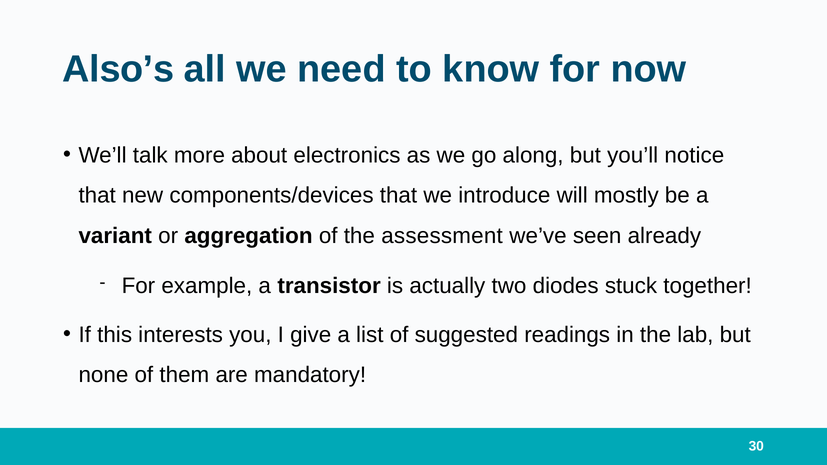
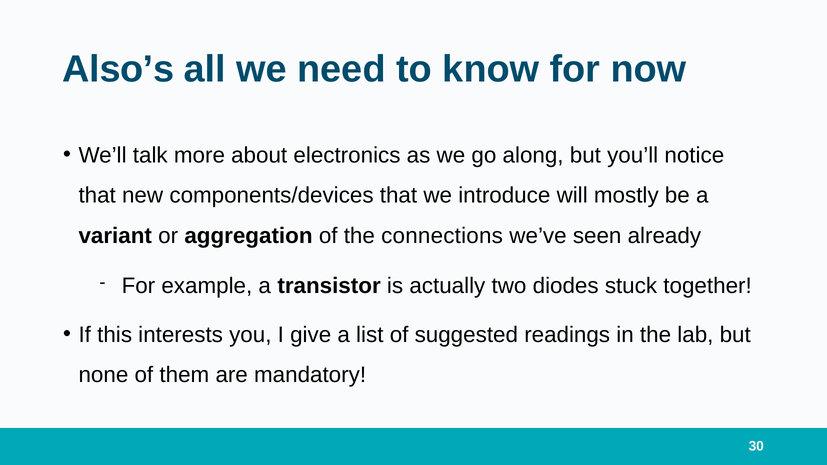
assessment: assessment -> connections (442, 236)
